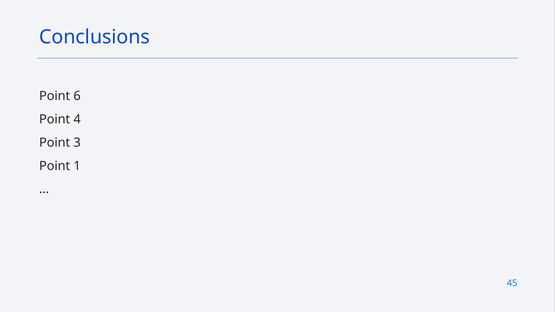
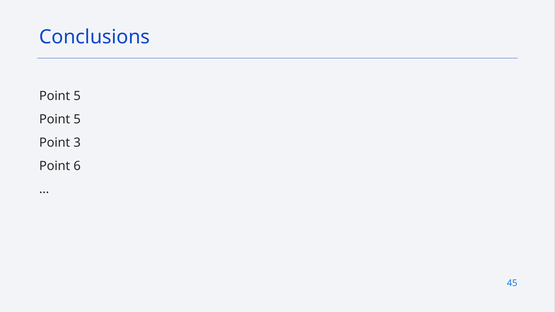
6: 6 -> 5 (77, 96)
4: 4 -> 5 (77, 119)
1: 1 -> 6 (77, 166)
